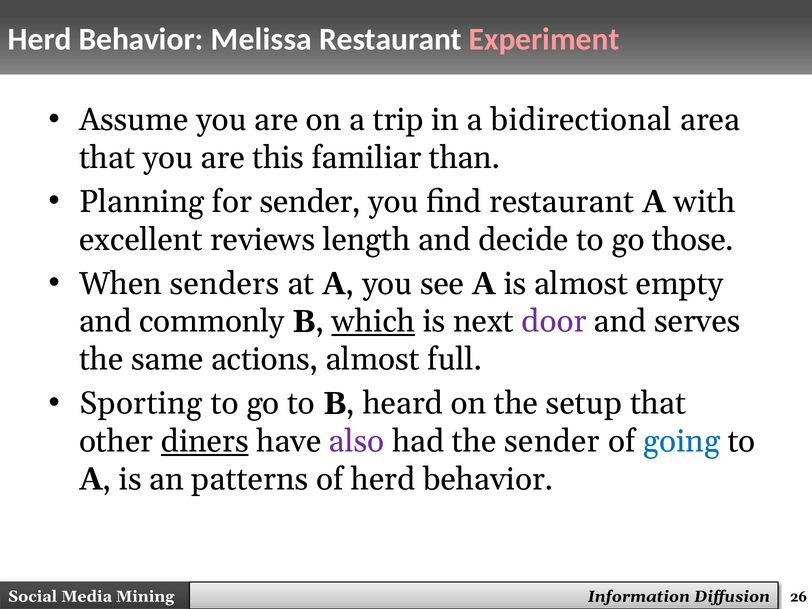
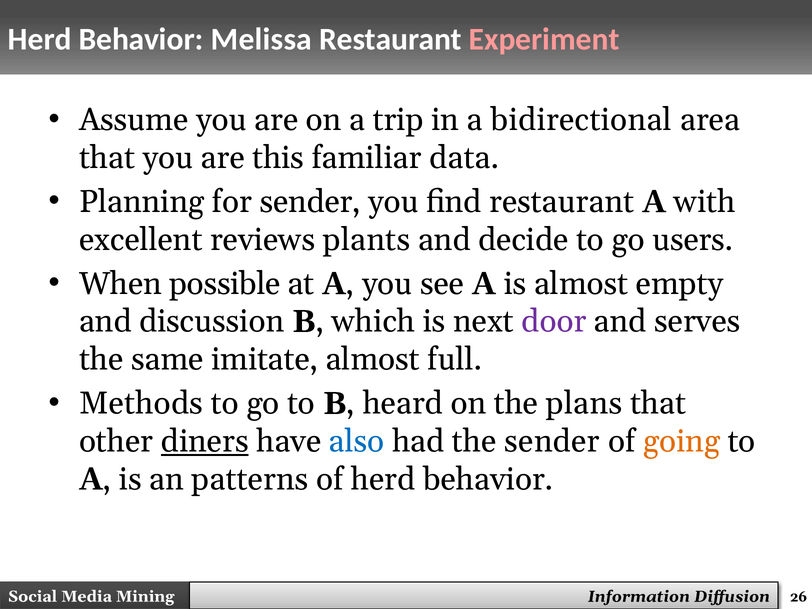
than: than -> data (464, 158)
length: length -> plants (367, 240)
those: those -> users (693, 240)
senders: senders -> possible (225, 284)
commonly: commonly -> discussion (212, 322)
which underline: present -> none (373, 322)
actions: actions -> imitate (265, 359)
Sporting: Sporting -> Methods (141, 404)
setup: setup -> plans (584, 404)
also colour: purple -> blue (357, 441)
going colour: blue -> orange (682, 441)
